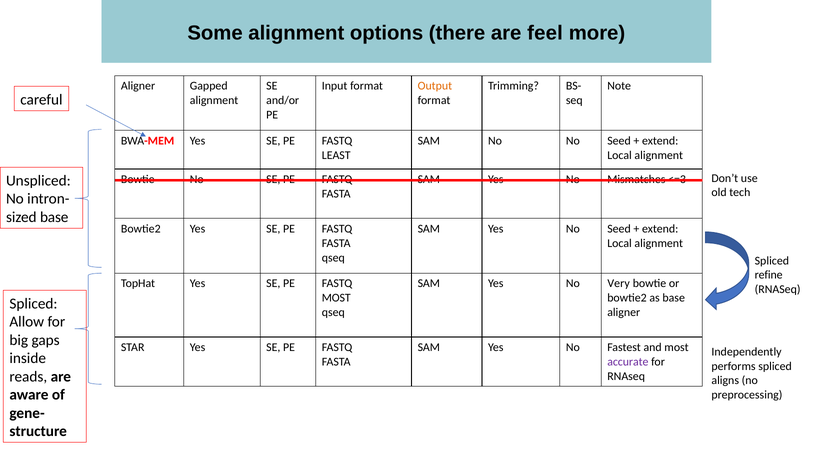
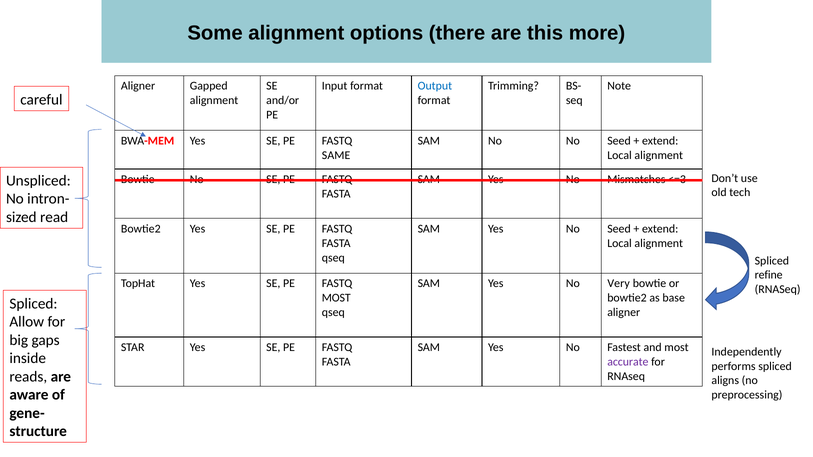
feel: feel -> this (545, 33)
Output colour: orange -> blue (435, 86)
LEAST: LEAST -> SAME (336, 155)
base: base -> read (54, 217)
